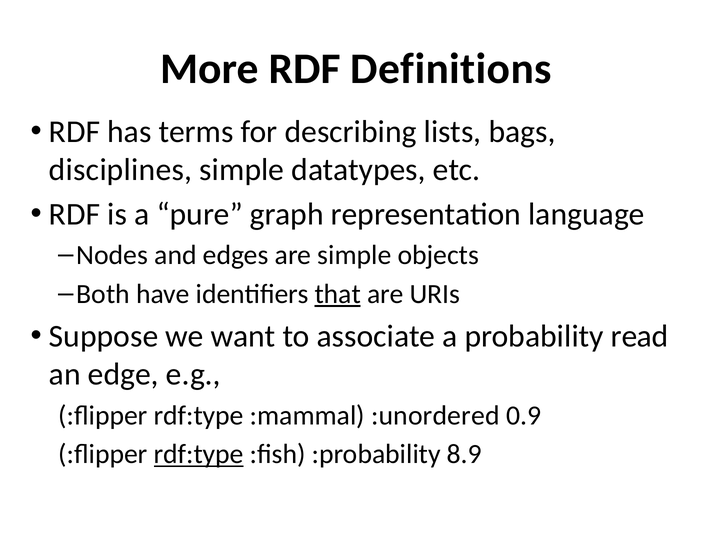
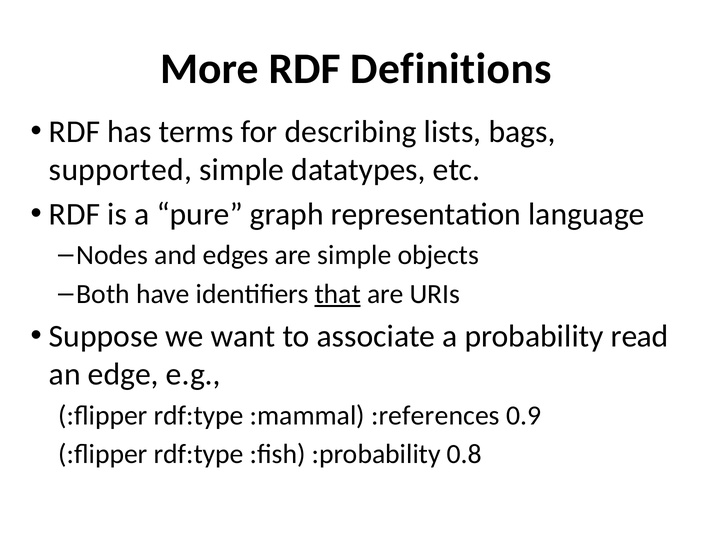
disciplines: disciplines -> supported (121, 170)
:unordered: :unordered -> :references (435, 415)
rdf:type underline: present -> none (199, 454)
8.9: 8.9 -> 0.8 (464, 454)
